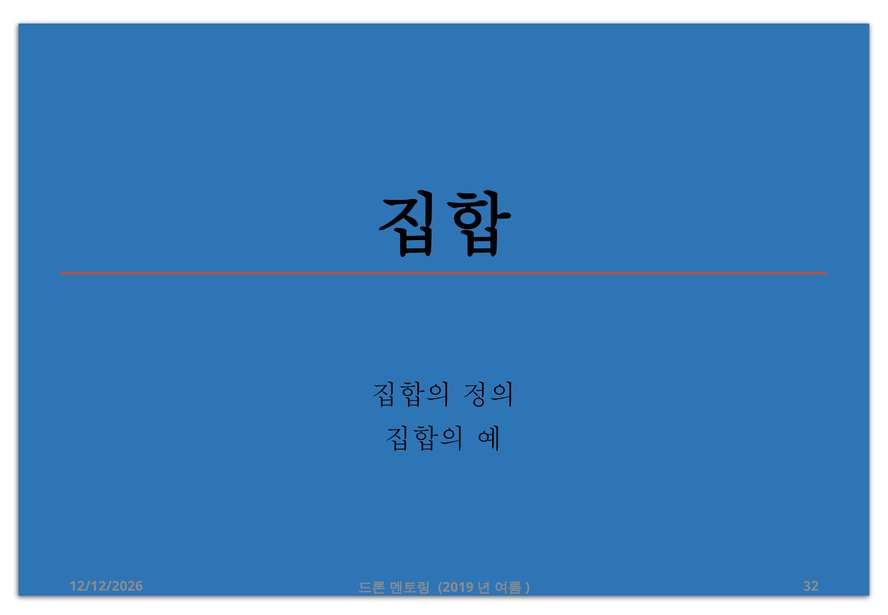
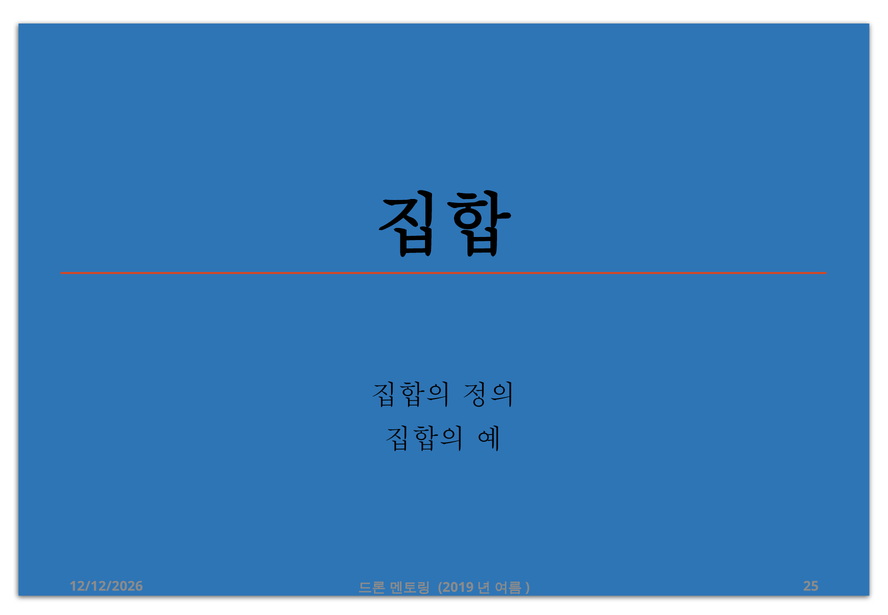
32: 32 -> 25 (811, 586)
